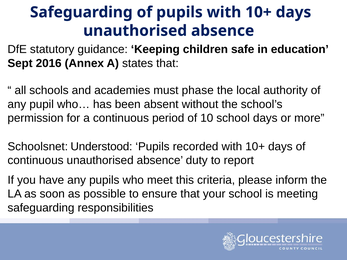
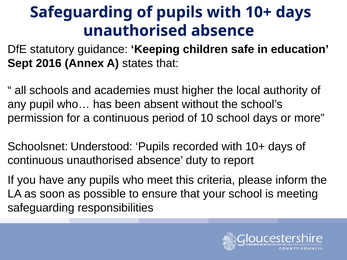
phase: phase -> higher (198, 91)
